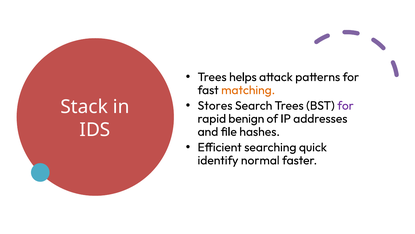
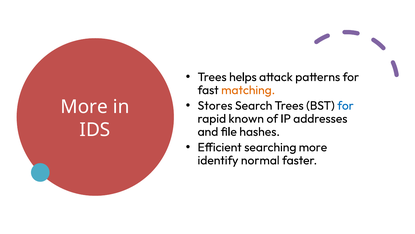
for colour: purple -> blue (345, 105)
Stack: Stack -> More (84, 107)
benign: benign -> known (246, 118)
searching quick: quick -> more (313, 147)
